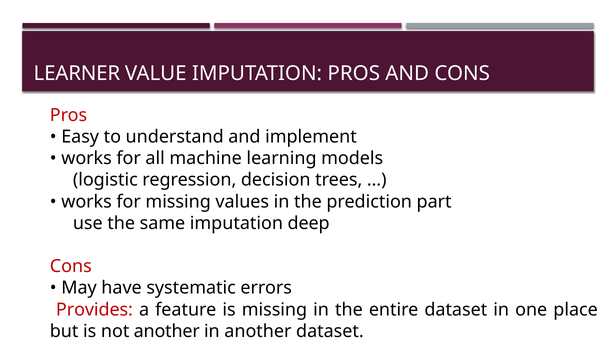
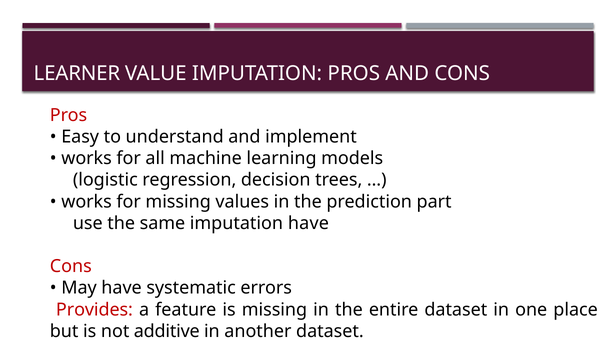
imputation deep: deep -> have (308, 223)
not another: another -> additive (167, 331)
